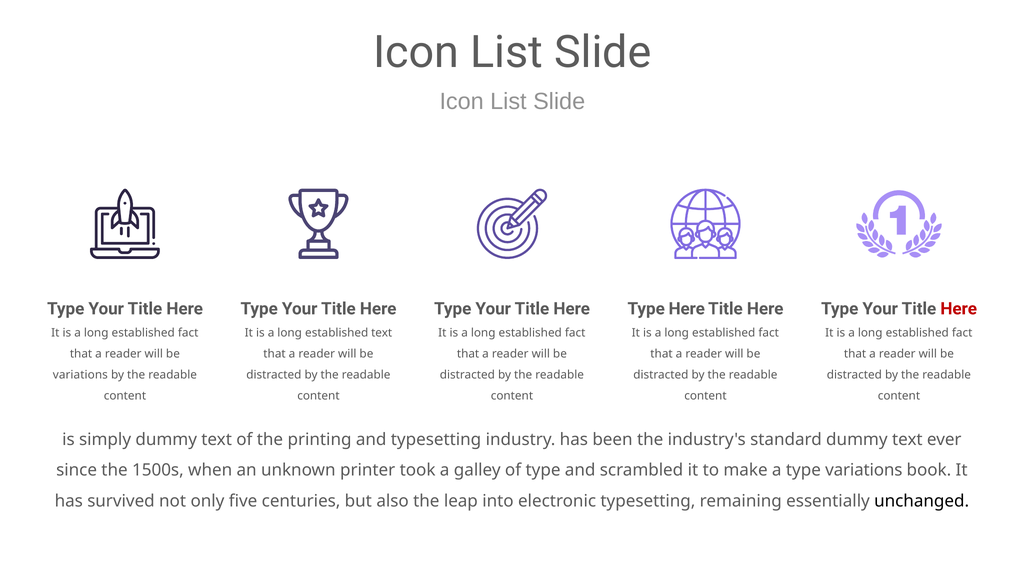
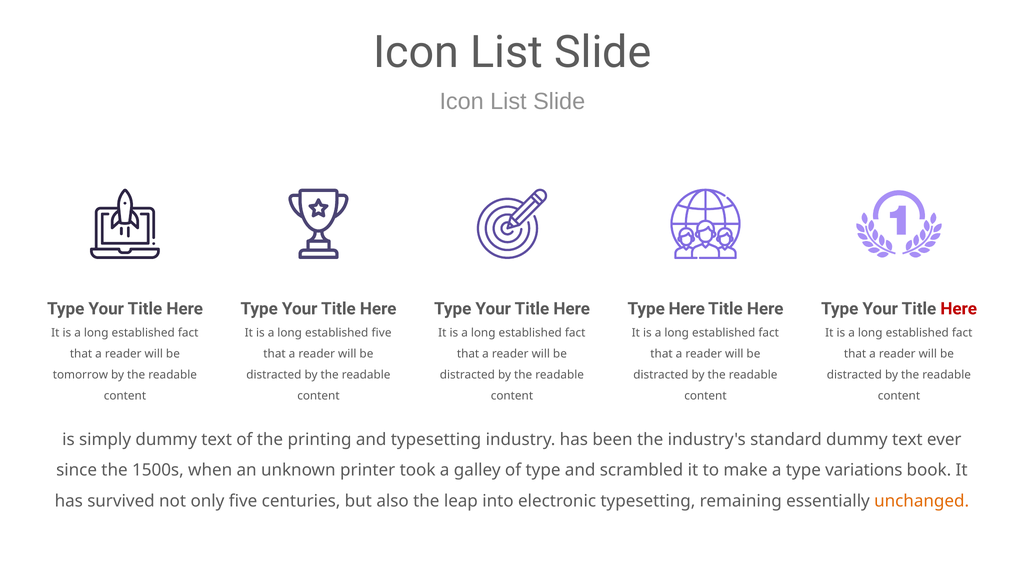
established text: text -> five (382, 333)
variations: variations -> tomorrow (80, 375)
unchanged colour: black -> orange (922, 501)
